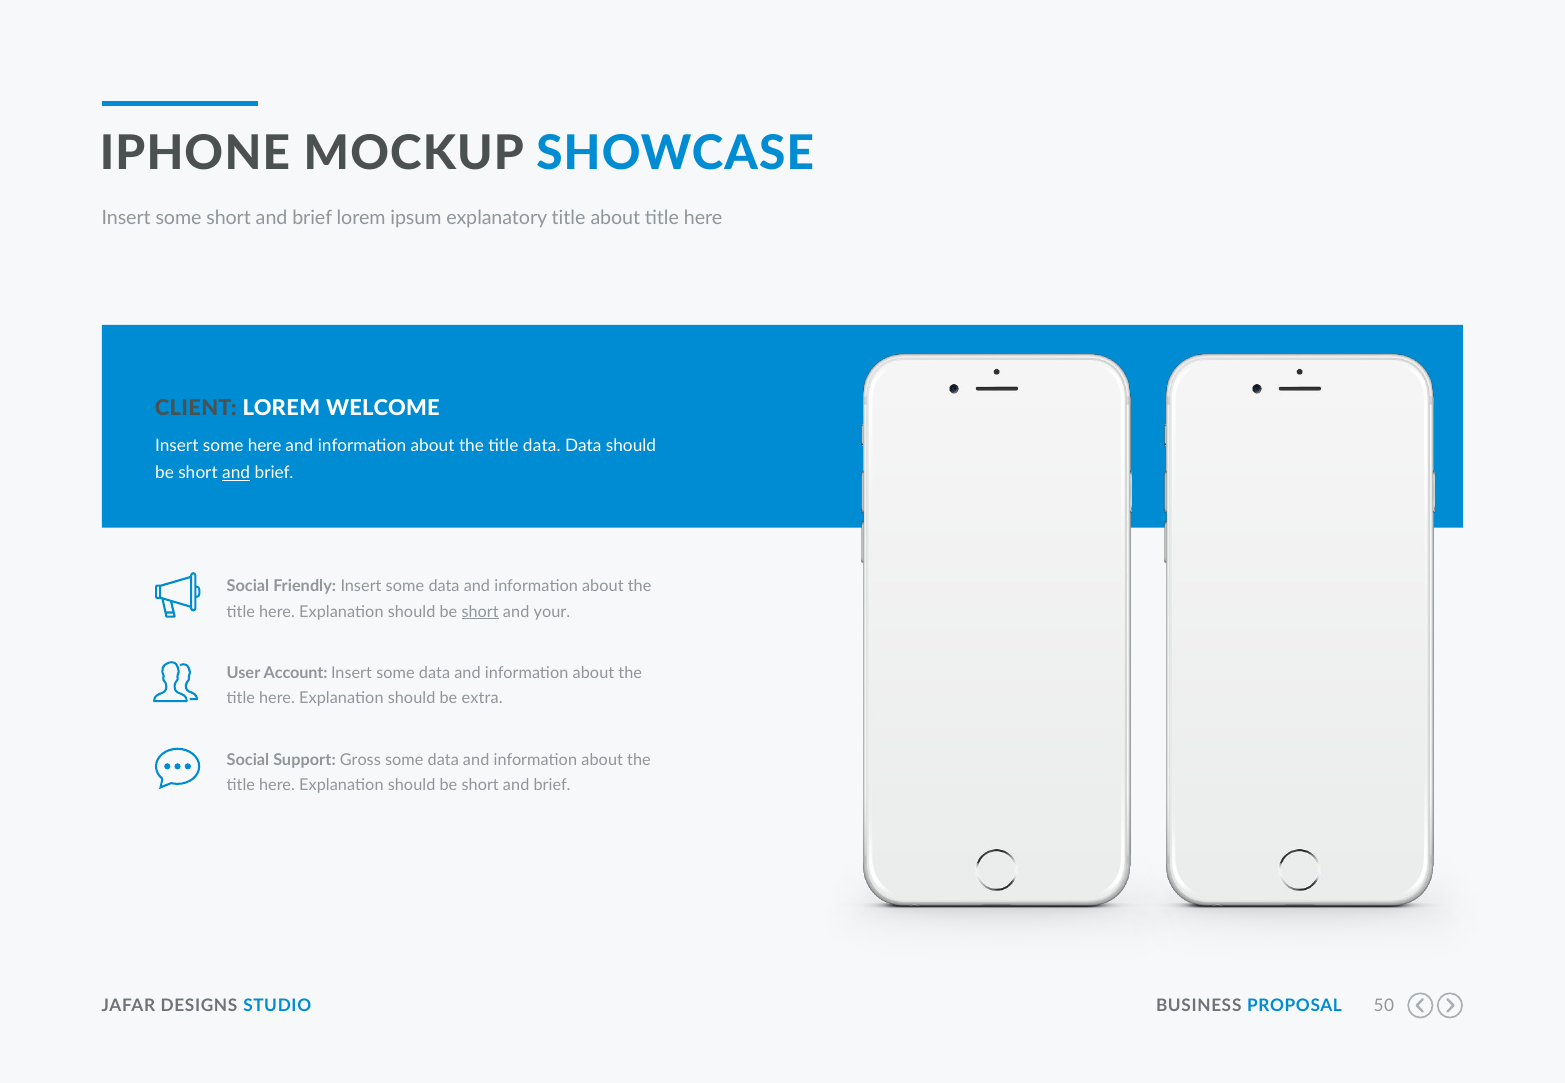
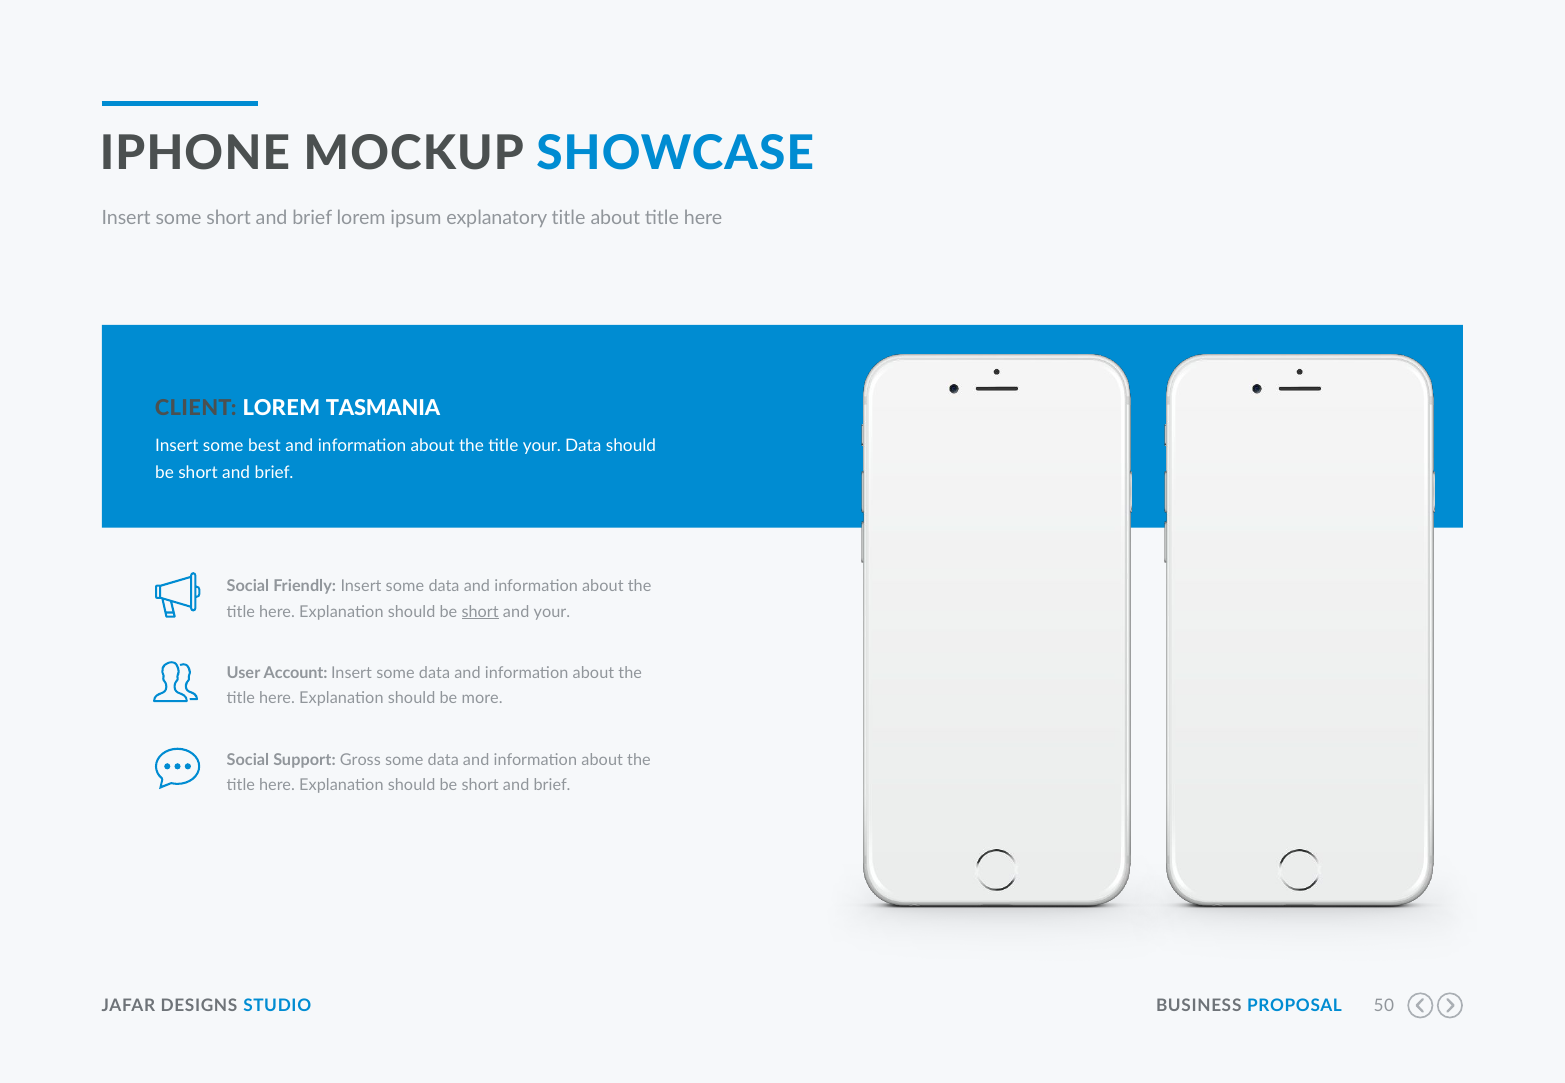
WELCOME: WELCOME -> TASMANIA (383, 409)
some here: here -> best (264, 446)
title data: data -> your (542, 446)
and underline: present -> none (236, 473)
extra: extra -> more (482, 699)
